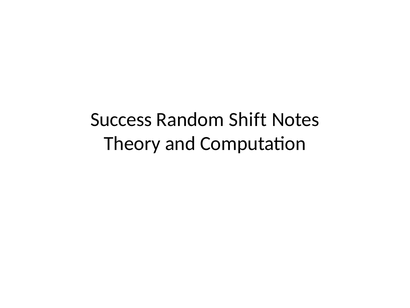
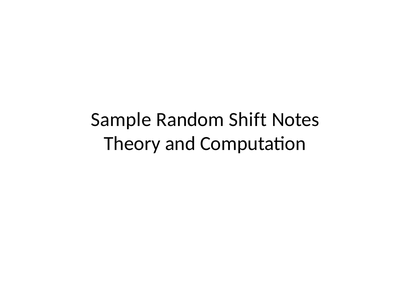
Success: Success -> Sample (121, 120)
